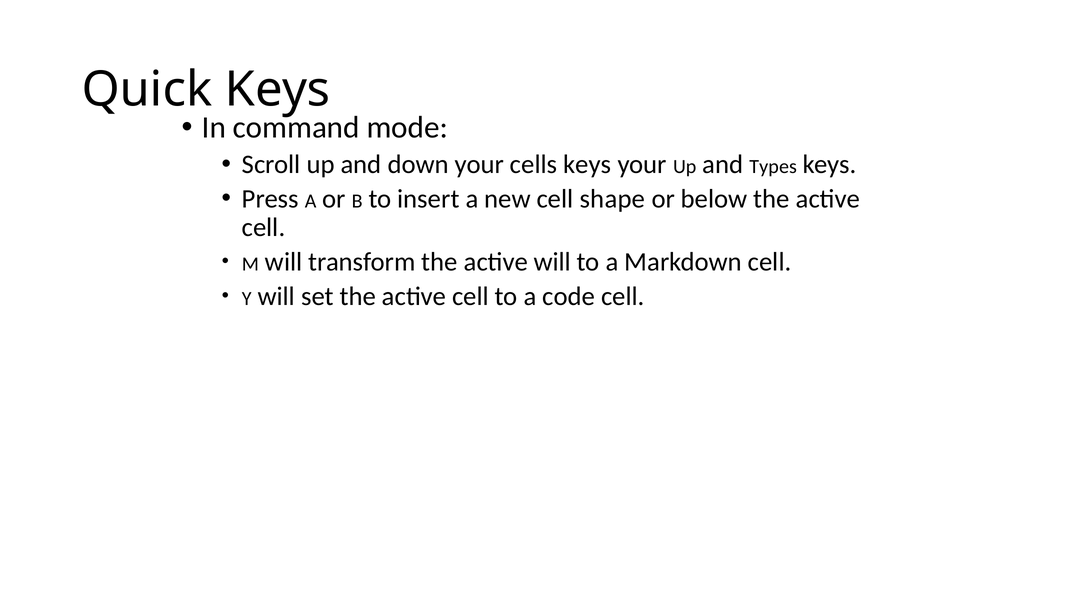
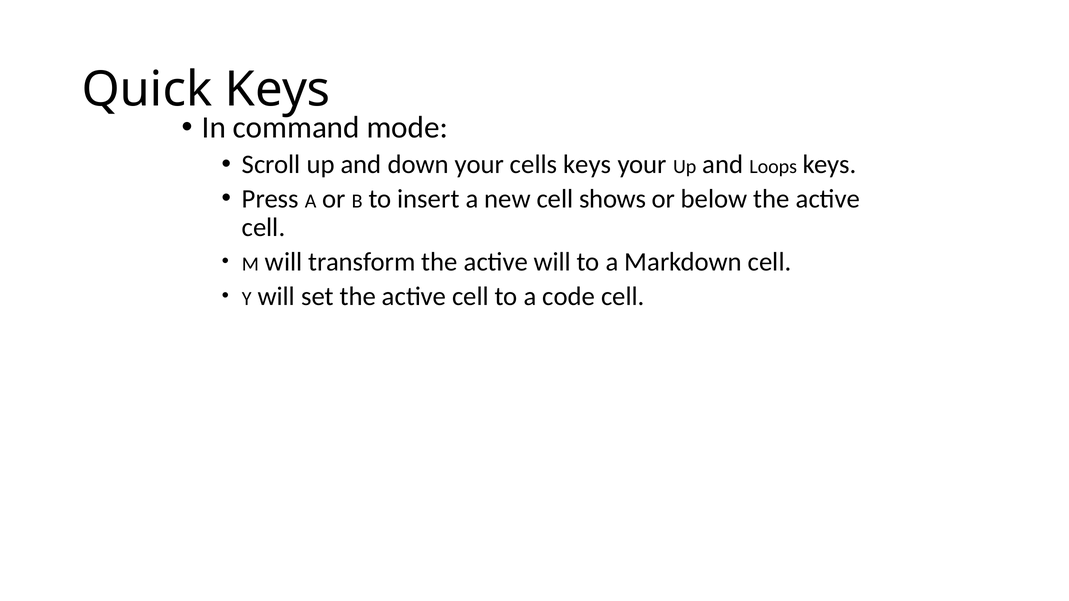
Types: Types -> Loops (773, 167)
shape: shape -> shows (613, 199)
